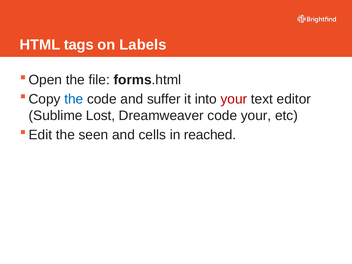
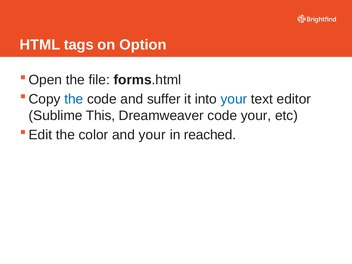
Labels: Labels -> Option (143, 45)
your colour: red -> blue (234, 99)
Lost: Lost -> This (101, 116)
seen: seen -> color (93, 135)
and cells: cells -> your (152, 135)
